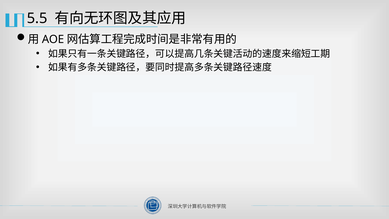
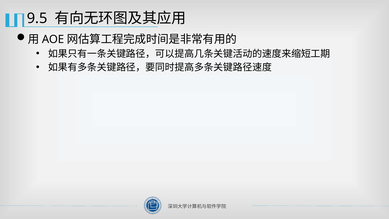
5.5: 5.5 -> 9.5 (37, 18)
